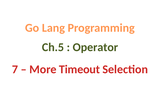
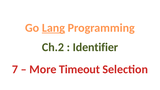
Lang underline: none -> present (53, 28)
Ch.5: Ch.5 -> Ch.2 (53, 47)
Operator: Operator -> Identifier (95, 47)
